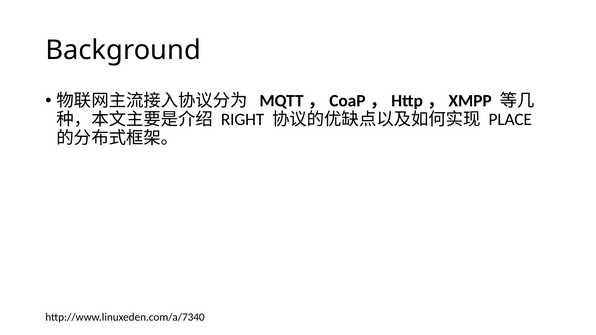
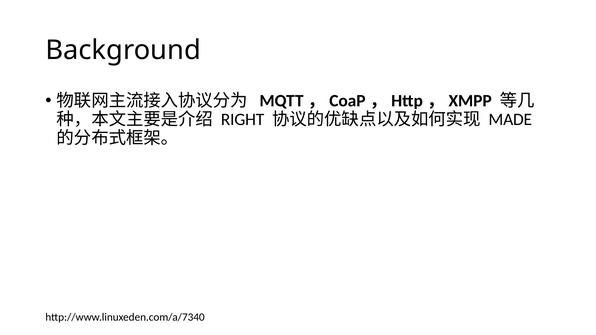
PLACE: PLACE -> MADE (510, 120)
